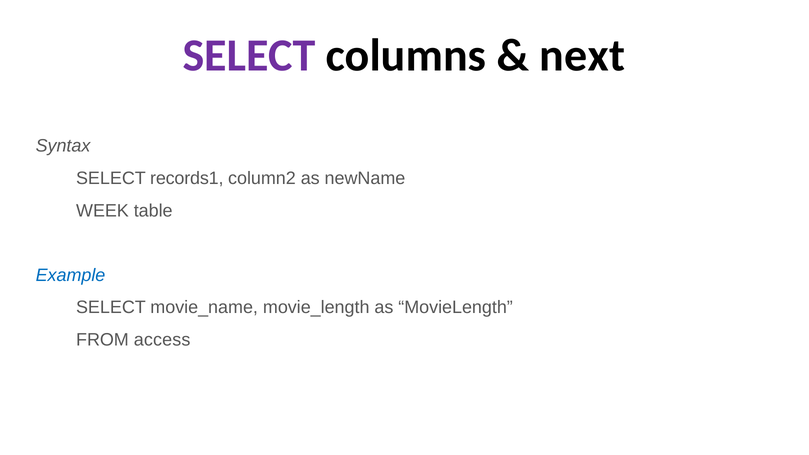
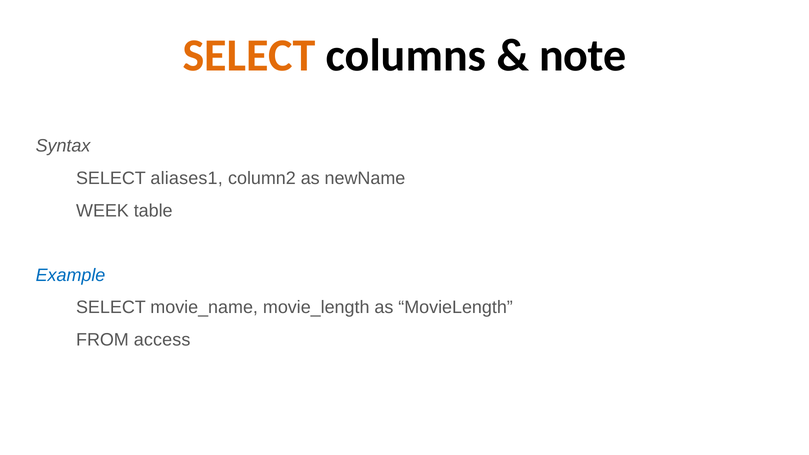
SELECT colour: purple -> orange (249, 55)
next: next -> note (583, 55)
records1: records1 -> aliases1 (187, 178)
